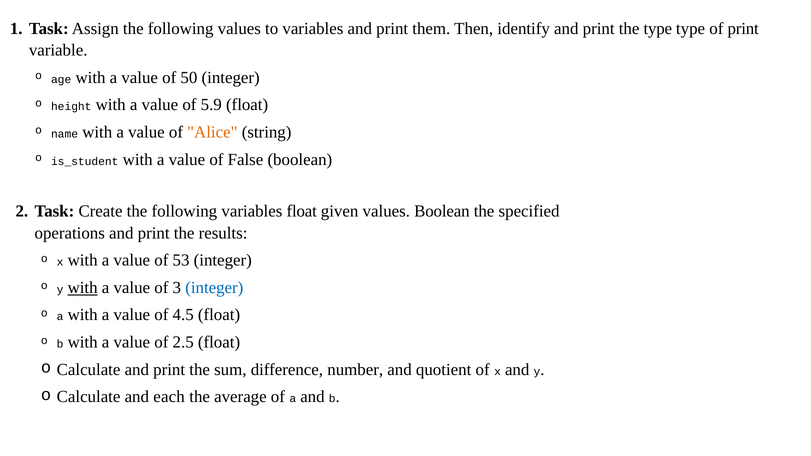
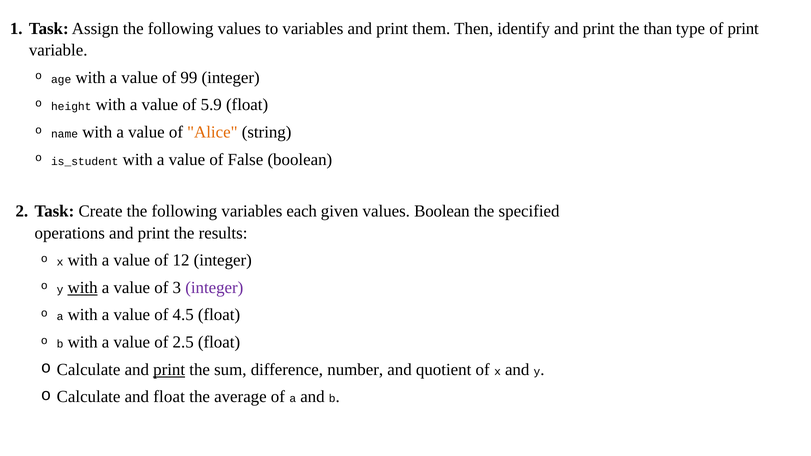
the type: type -> than (658, 29)
50: 50 -> 99 (189, 78)
variables float: float -> each (302, 211)
53: 53 -> 12 (181, 260)
integer colour: blue -> purple (214, 288)
print underline: none -> present (169, 370)
and each: each -> float (169, 397)
